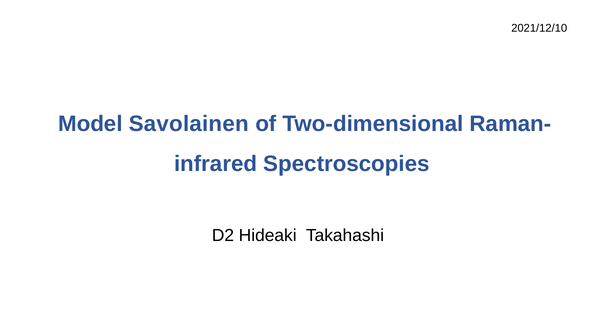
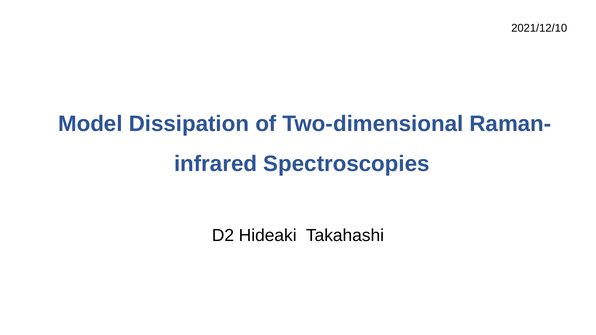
Savolainen: Savolainen -> Dissipation (189, 124)
